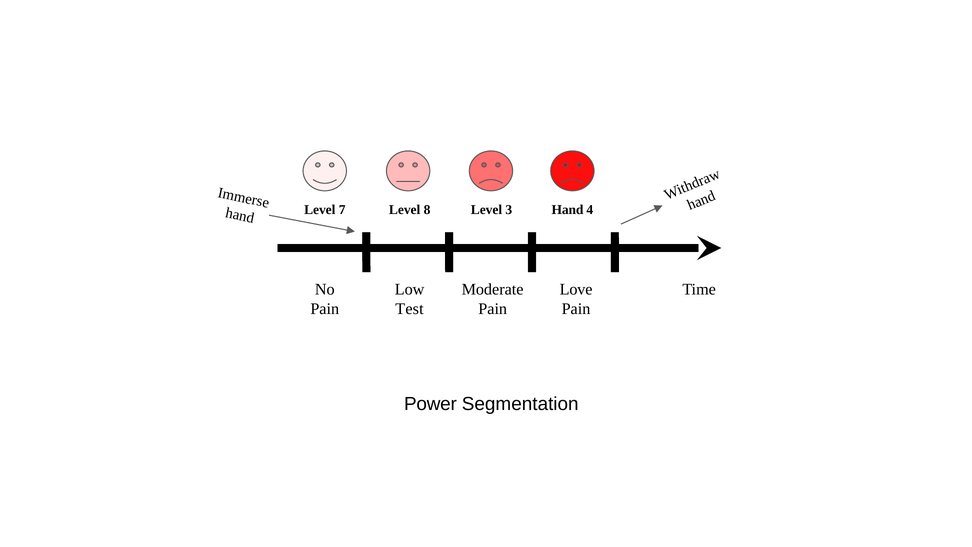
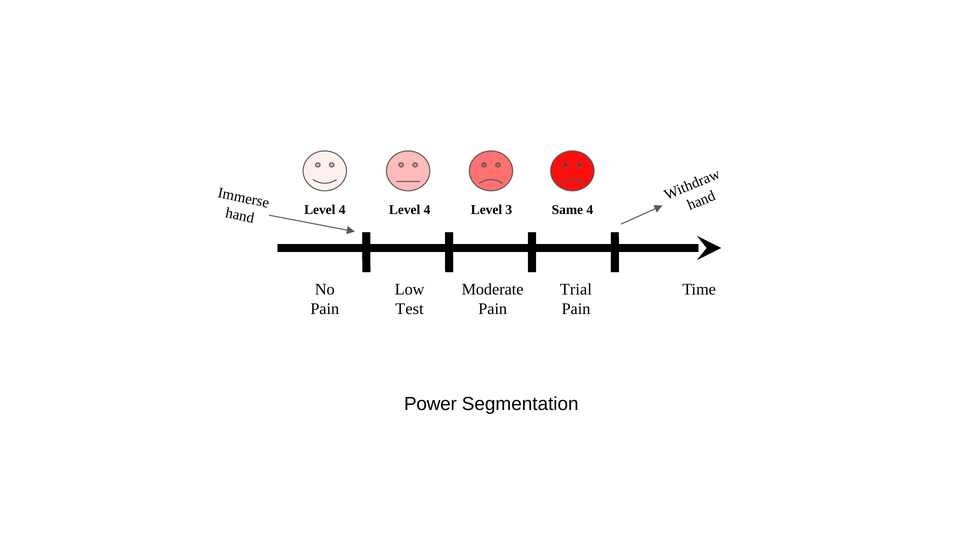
7: 7 -> 4 (342, 210)
8: 8 -> 4 (427, 210)
3 Hand: Hand -> Same (567, 210)
Love: Love -> Trial (576, 289)
